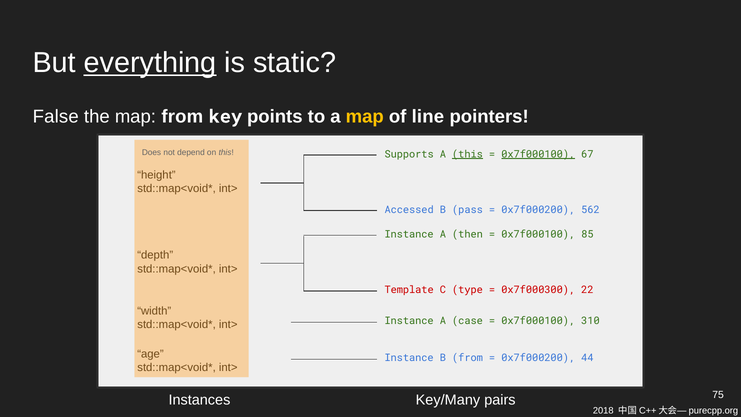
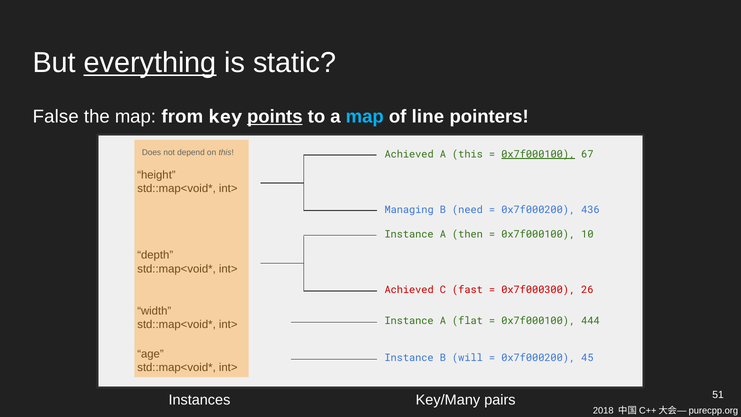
points underline: none -> present (275, 117)
map colour: yellow -> light blue (365, 117)
Supports: Supports -> Achieved (409, 154)
this underline: present -> none (467, 154)
Accessed: Accessed -> Managing (409, 210)
pass: pass -> need (467, 210)
562: 562 -> 436 (591, 210)
85: 85 -> 10 (587, 234)
Template: Template -> Achieved (409, 290)
type: type -> fast (467, 290)
22: 22 -> 26 (587, 290)
case: case -> flat (467, 321)
310: 310 -> 444 (591, 321)
B from: from -> will (467, 358)
44: 44 -> 45 (587, 358)
75: 75 -> 51 (718, 395)
